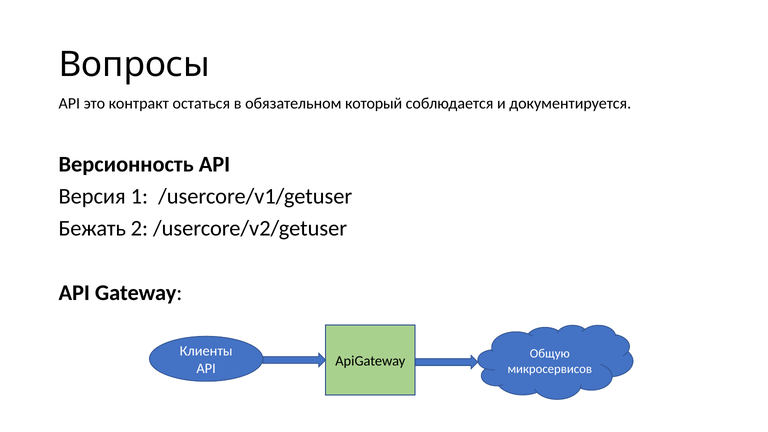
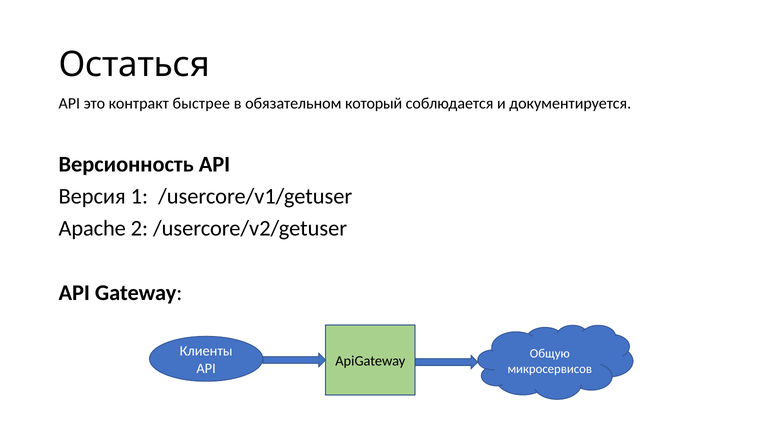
Вопросы: Вопросы -> Остаться (134, 65)
остаться: остаться -> быстрее (201, 103)
Бежать: Бежать -> Apache (92, 229)
